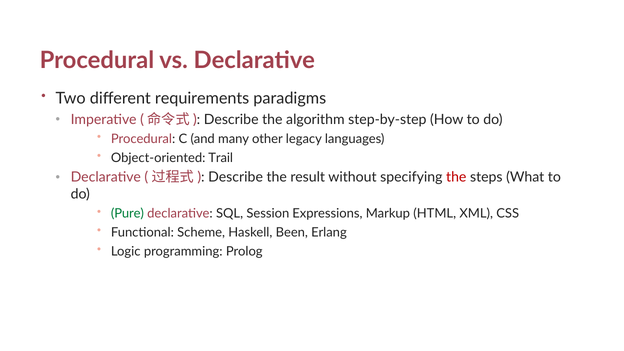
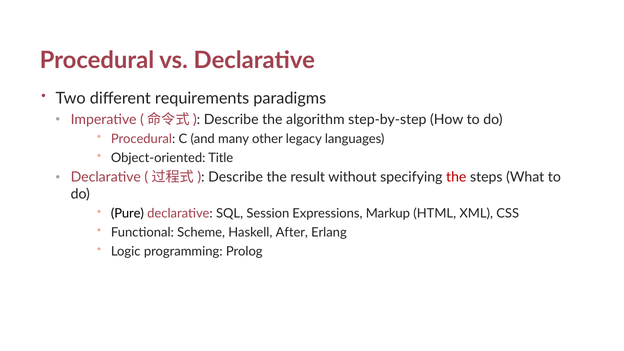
Trail: Trail -> Title (221, 158)
Pure colour: green -> black (127, 214)
Been: Been -> After (292, 232)
